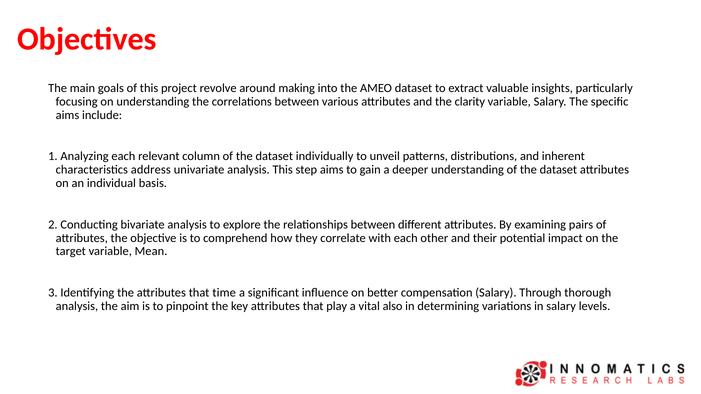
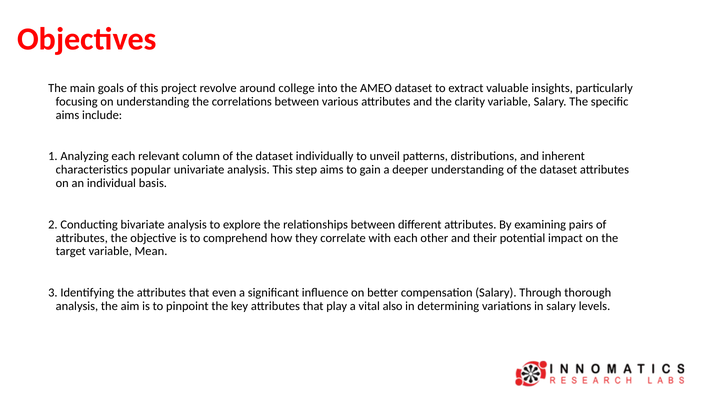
making: making -> college (297, 88)
address: address -> popular (151, 170)
time: time -> even (224, 293)
